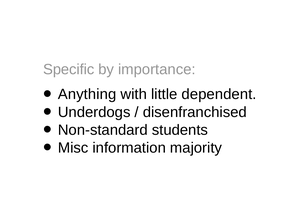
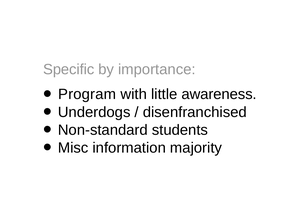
Anything: Anything -> Program (87, 94)
dependent: dependent -> awareness (219, 94)
